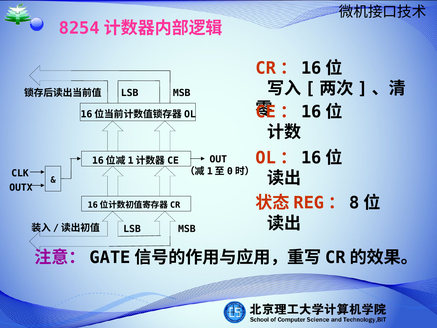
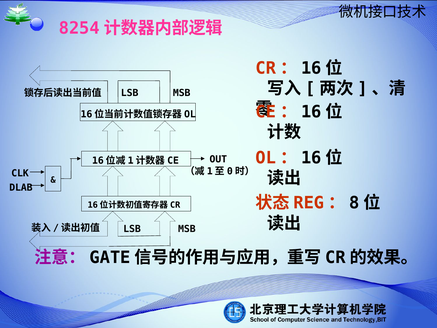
OUTX: OUTX -> DLAB (21, 188)
